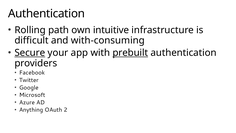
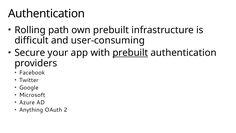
own intuitive: intuitive -> prebuilt (111, 30)
with-consuming: with-consuming -> user-consuming (108, 40)
Secure underline: present -> none (30, 53)
